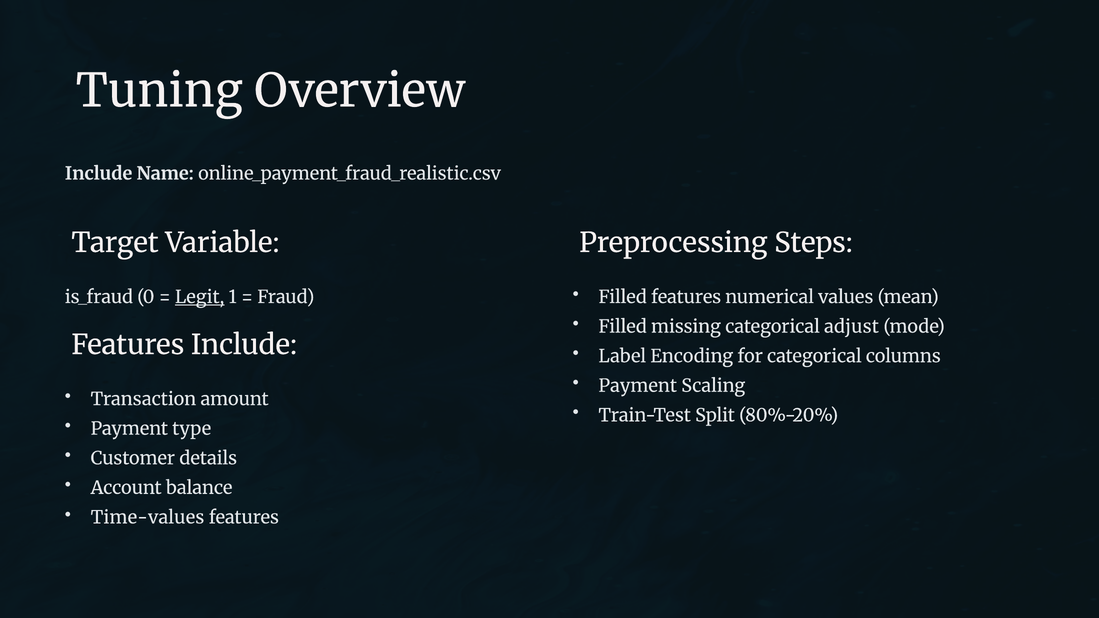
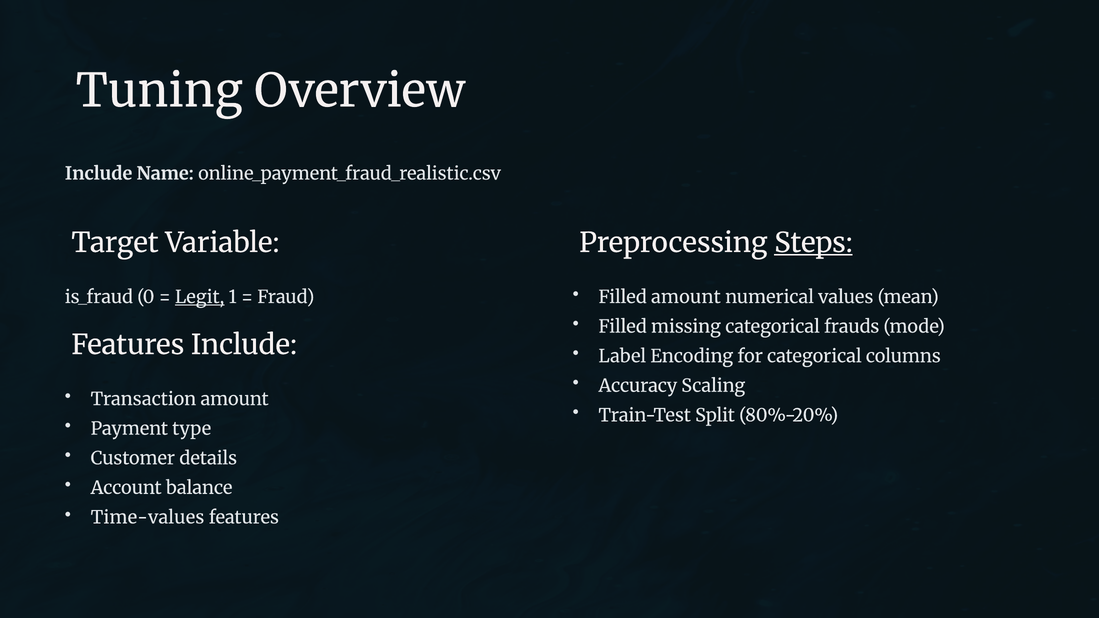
Steps underline: none -> present (813, 243)
Filled features: features -> amount (686, 297)
adjust: adjust -> frauds (852, 327)
Payment: Payment -> Accuracy (638, 386)
